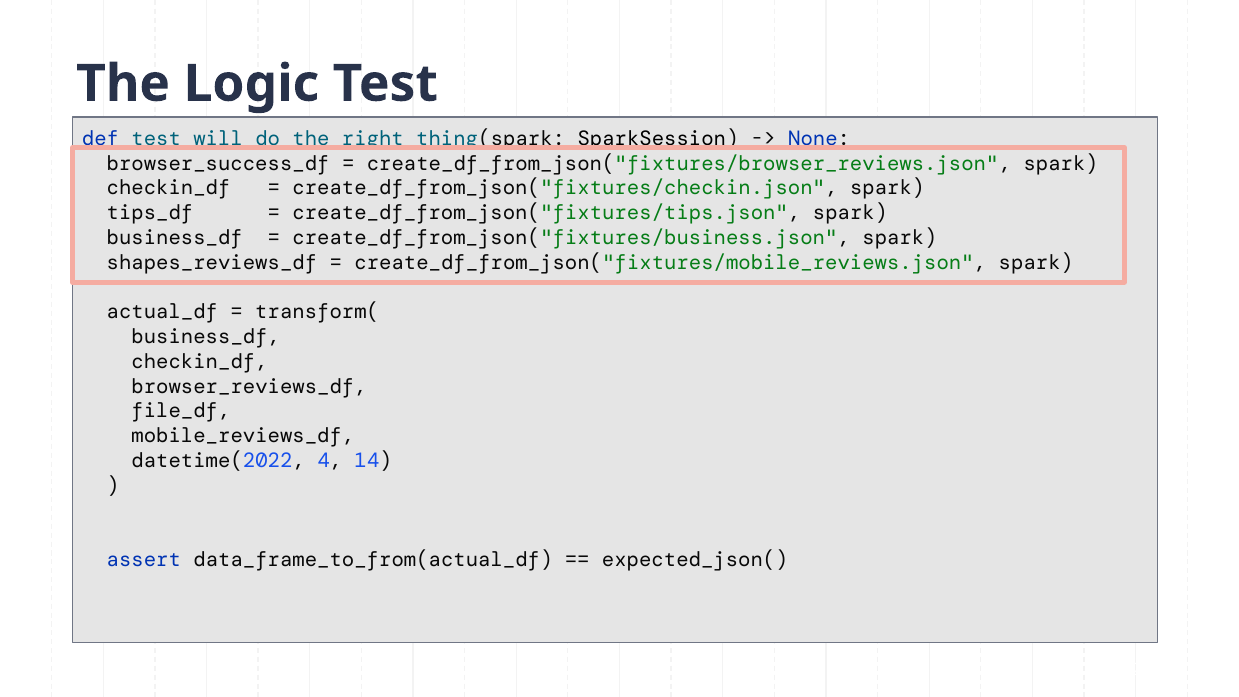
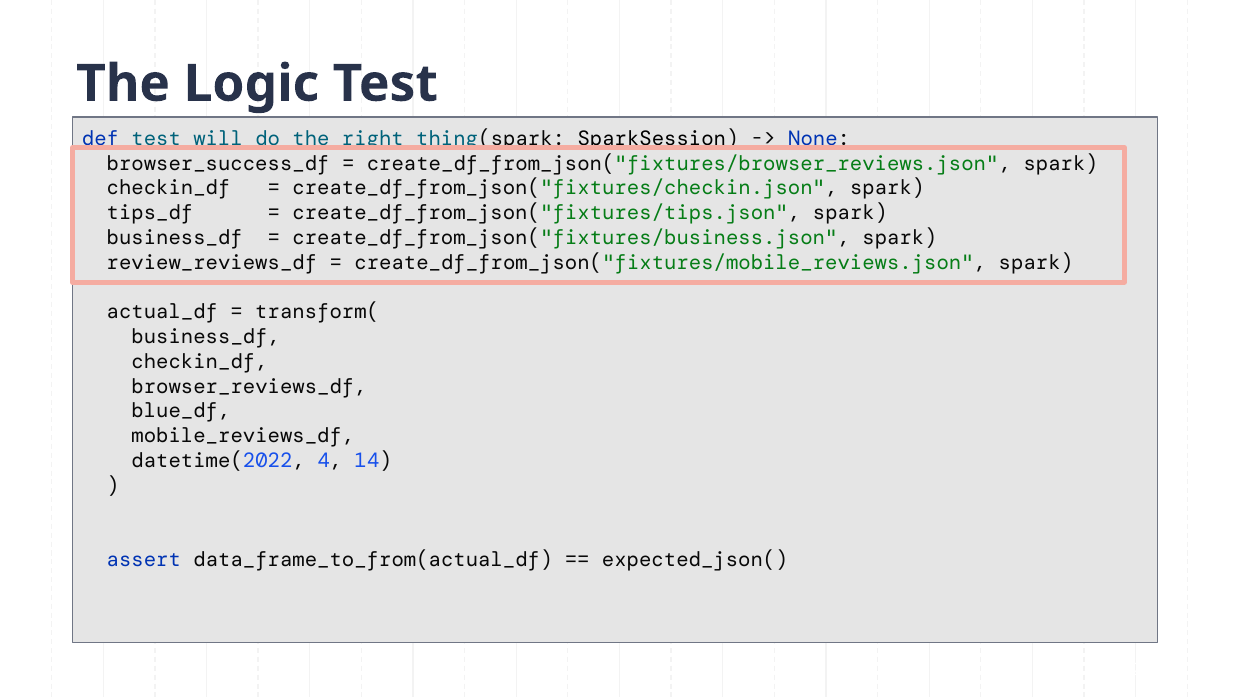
shapes_reviews_df: shapes_reviews_df -> review_reviews_df (212, 262)
file_df: file_df -> blue_df (181, 411)
